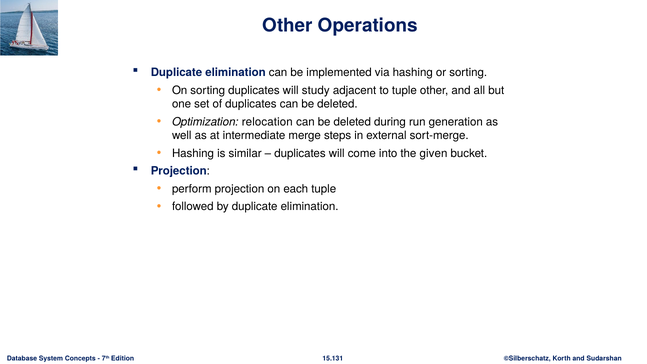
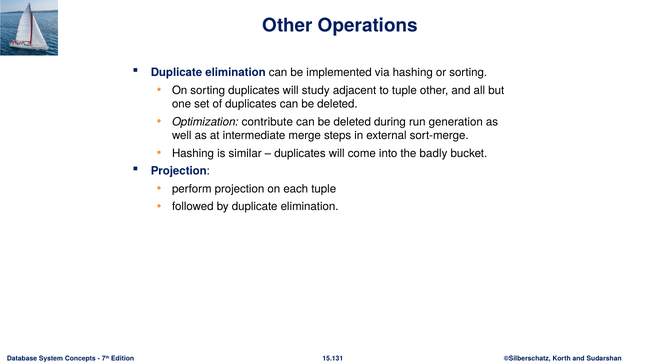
relocation: relocation -> contribute (267, 122)
given: given -> badly (433, 153)
